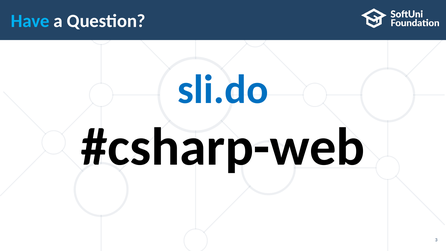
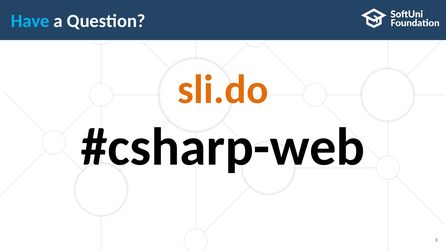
sli.do colour: blue -> orange (223, 90)
